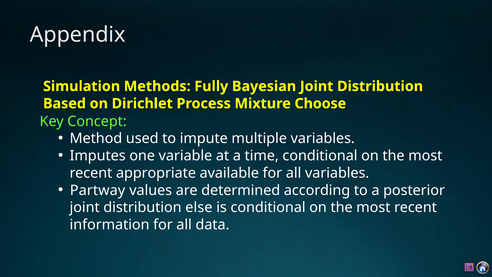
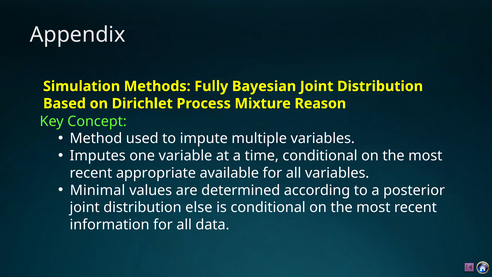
Choose: Choose -> Reason (320, 103)
Partway: Partway -> Minimal (98, 190)
